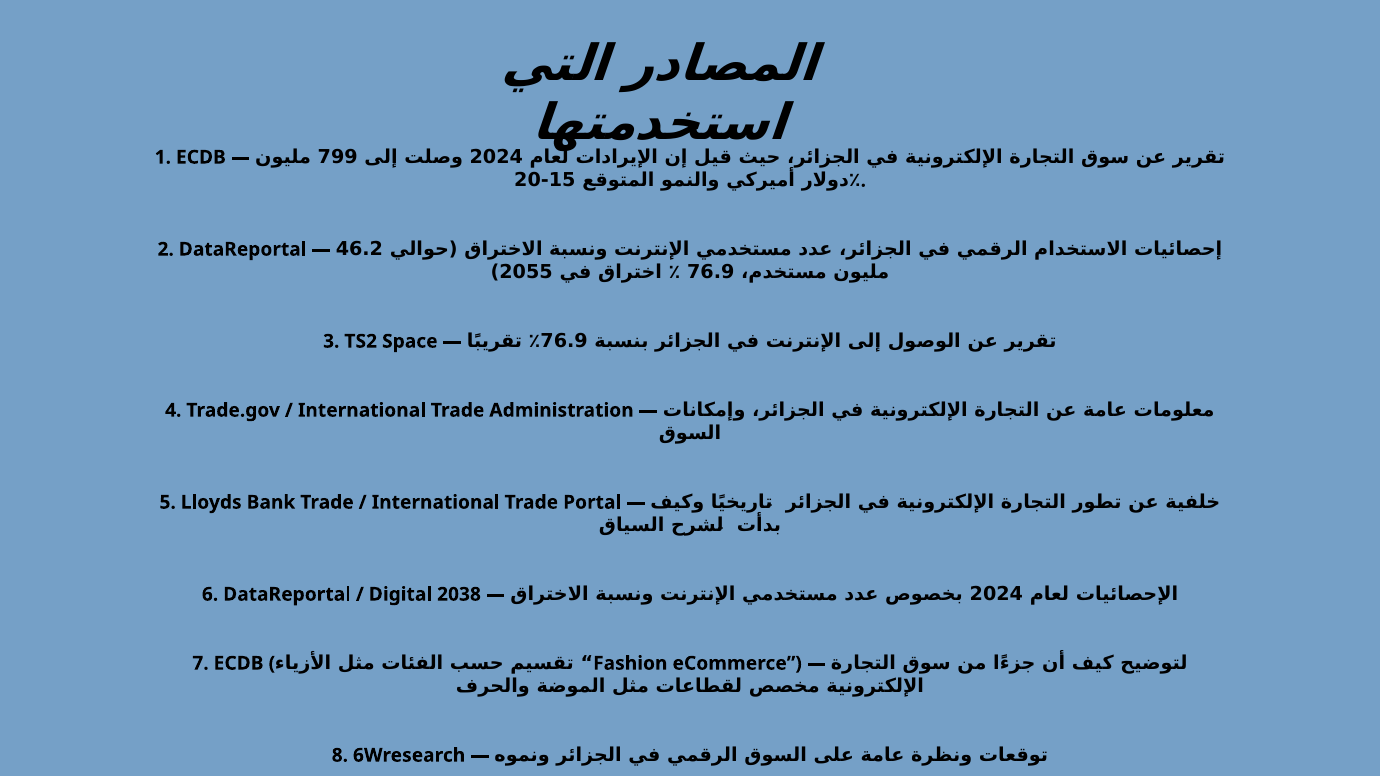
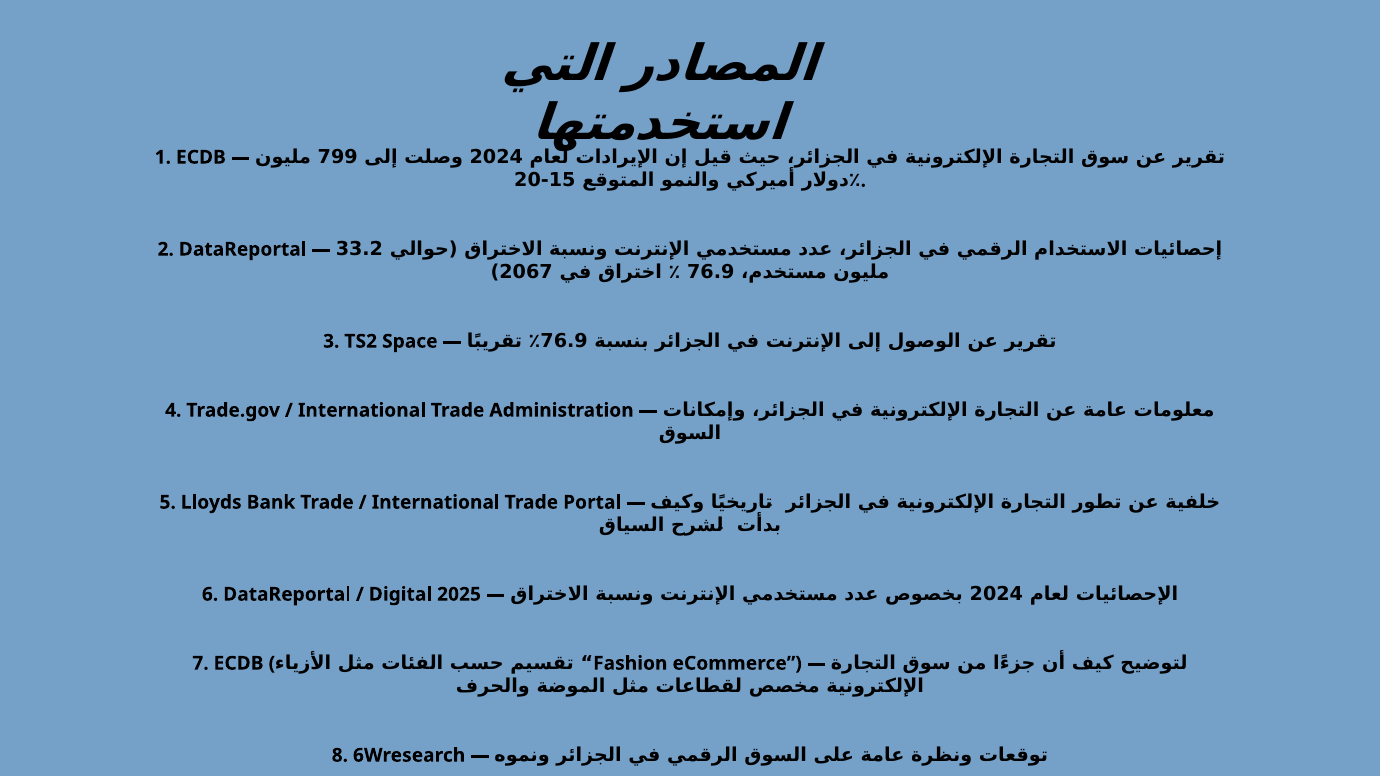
46.2: 46.2 -> 33.2 (359, 249)
2055: 2055 -> 2067 (526, 272)
2038: 2038 -> 2025 (459, 595)
